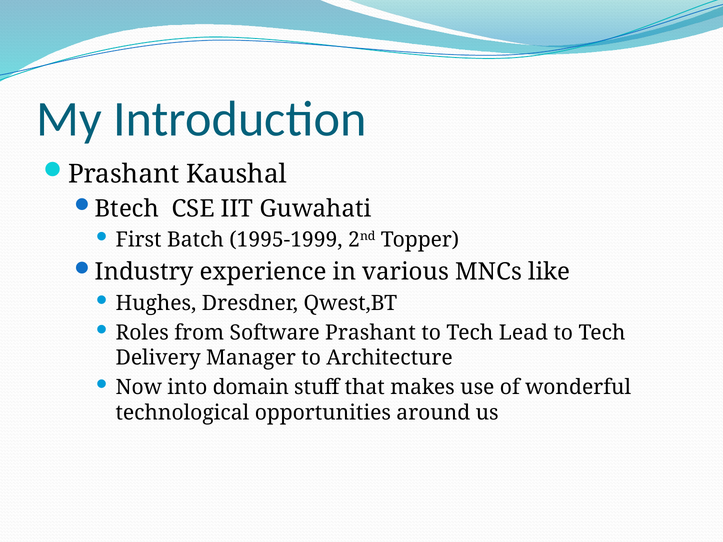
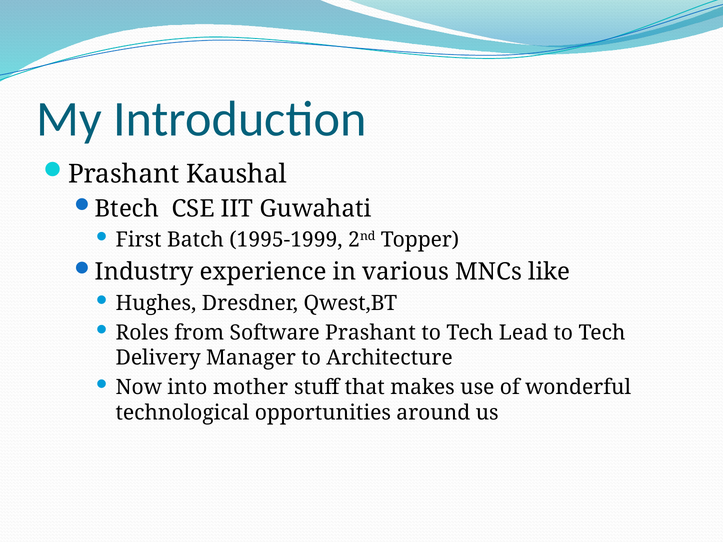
domain: domain -> mother (251, 388)
